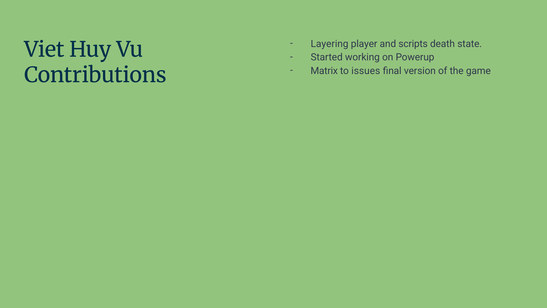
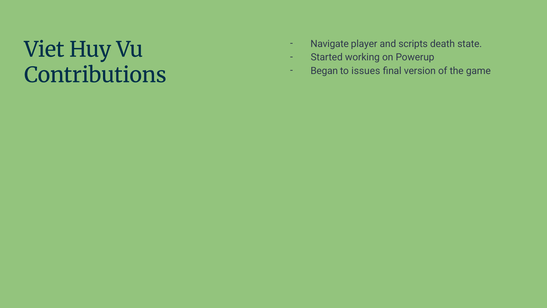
Layering: Layering -> Navigate (330, 44)
Matrix: Matrix -> Began (324, 71)
